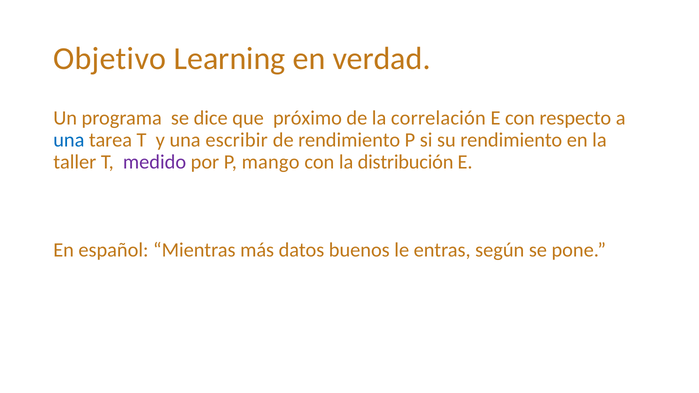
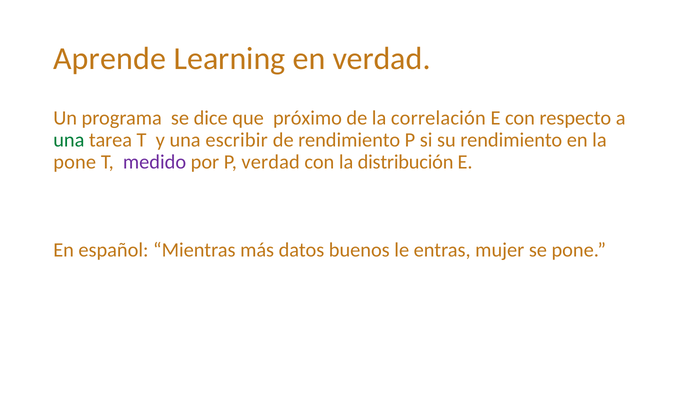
Objetivo: Objetivo -> Aprende (110, 59)
una colour: blue -> green (69, 140)
taller: taller -> pone (75, 162)
P mango: mango -> verdad (271, 162)
según: según -> mujer (500, 250)
